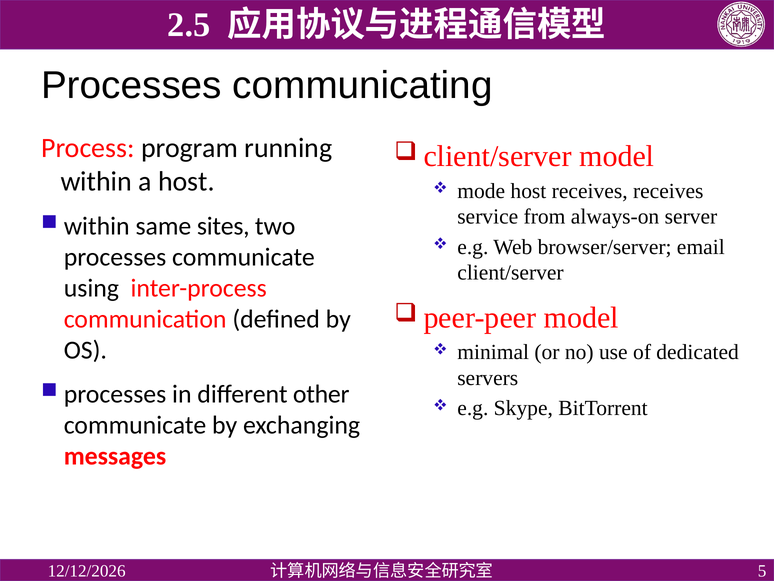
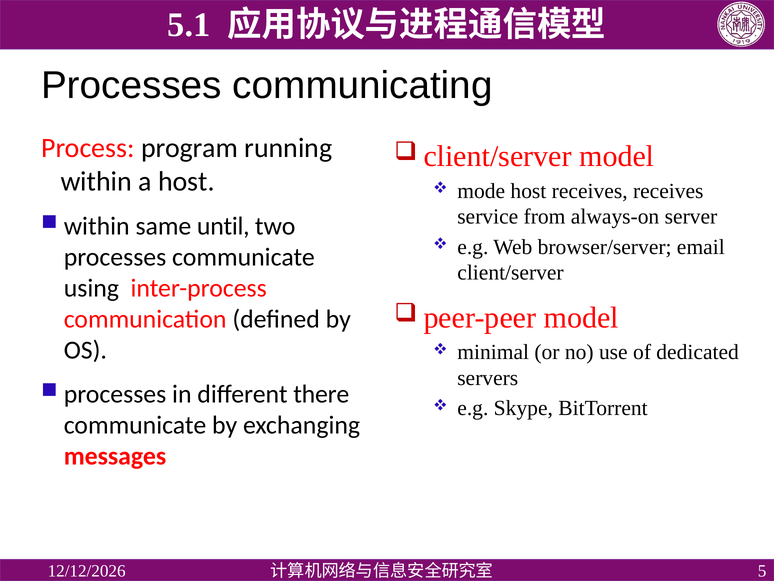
2.5: 2.5 -> 5.1 (189, 25)
sites: sites -> until (223, 226)
other: other -> there (321, 394)
